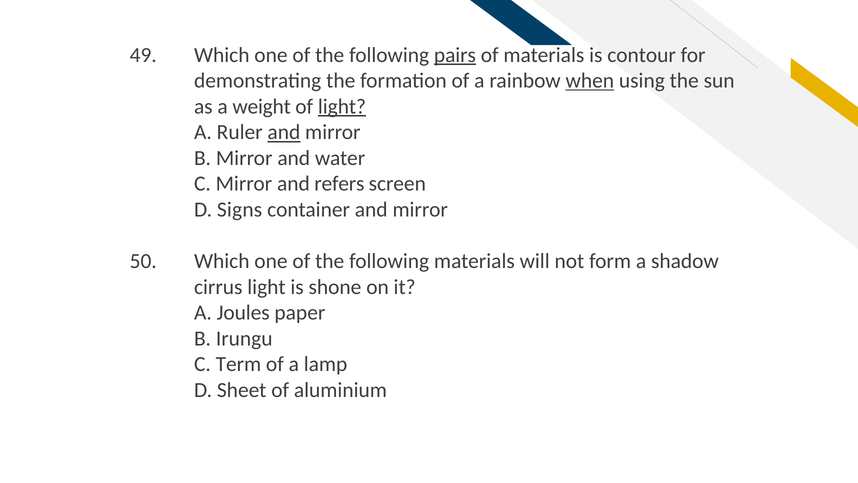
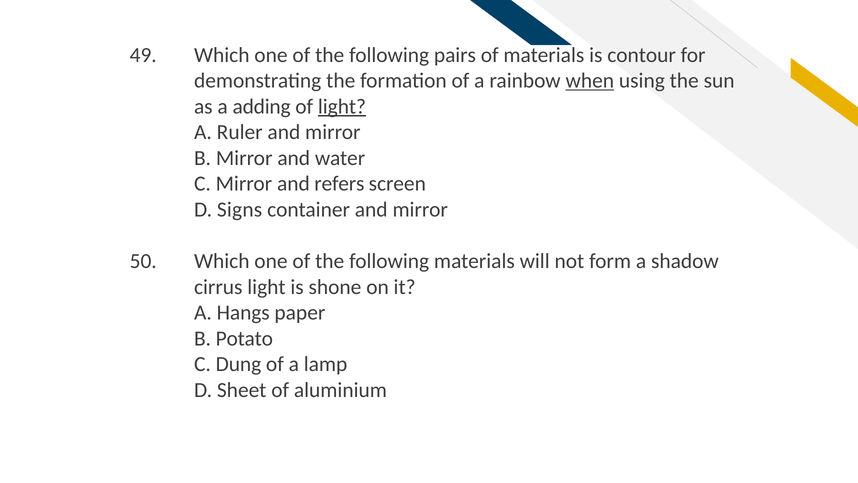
pairs underline: present -> none (455, 55)
weight: weight -> adding (262, 107)
and underline: present -> none (284, 132)
Joules: Joules -> Hangs (243, 312)
Irungu: Irungu -> Potato (244, 338)
Term: Term -> Dung (238, 364)
